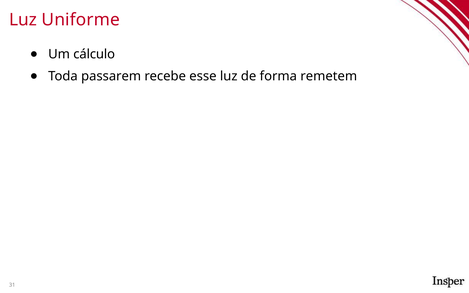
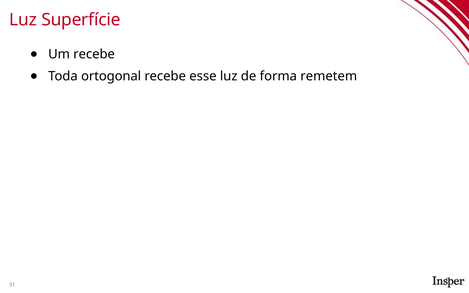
Uniforme: Uniforme -> Superfície (81, 20)
Um cálculo: cálculo -> recebe (94, 54)
passarem: passarem -> ortogonal (111, 76)
